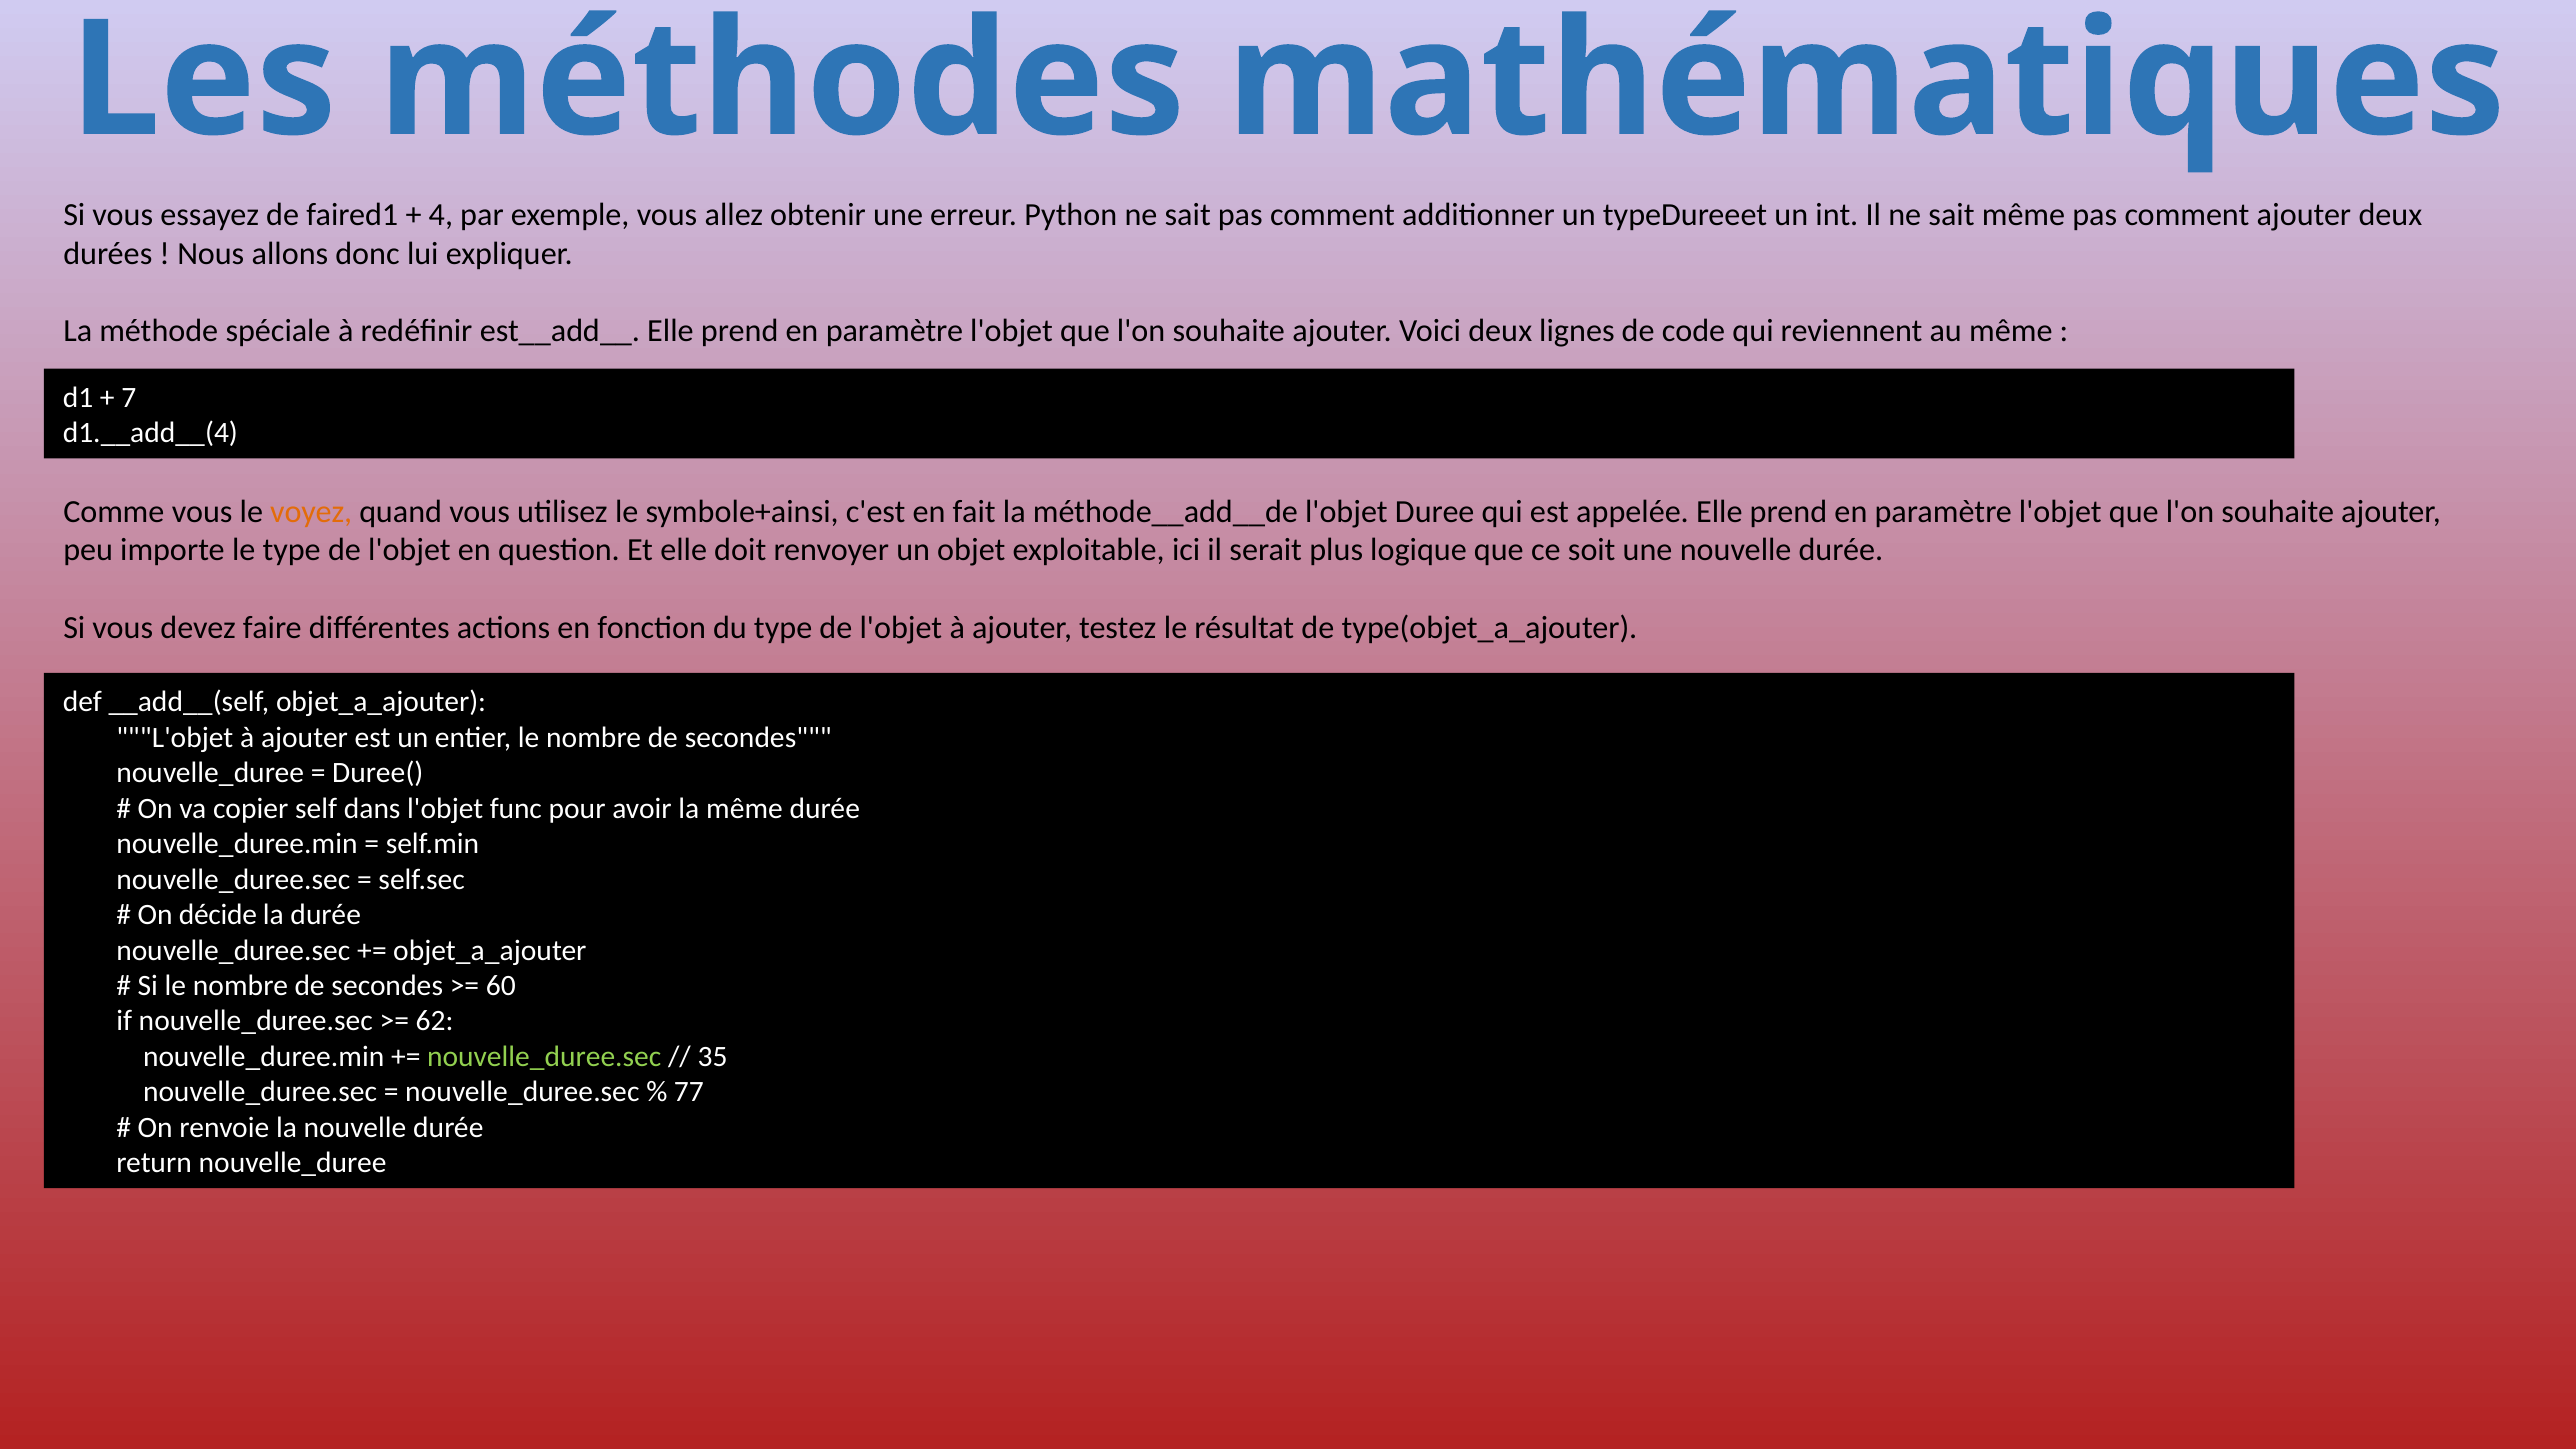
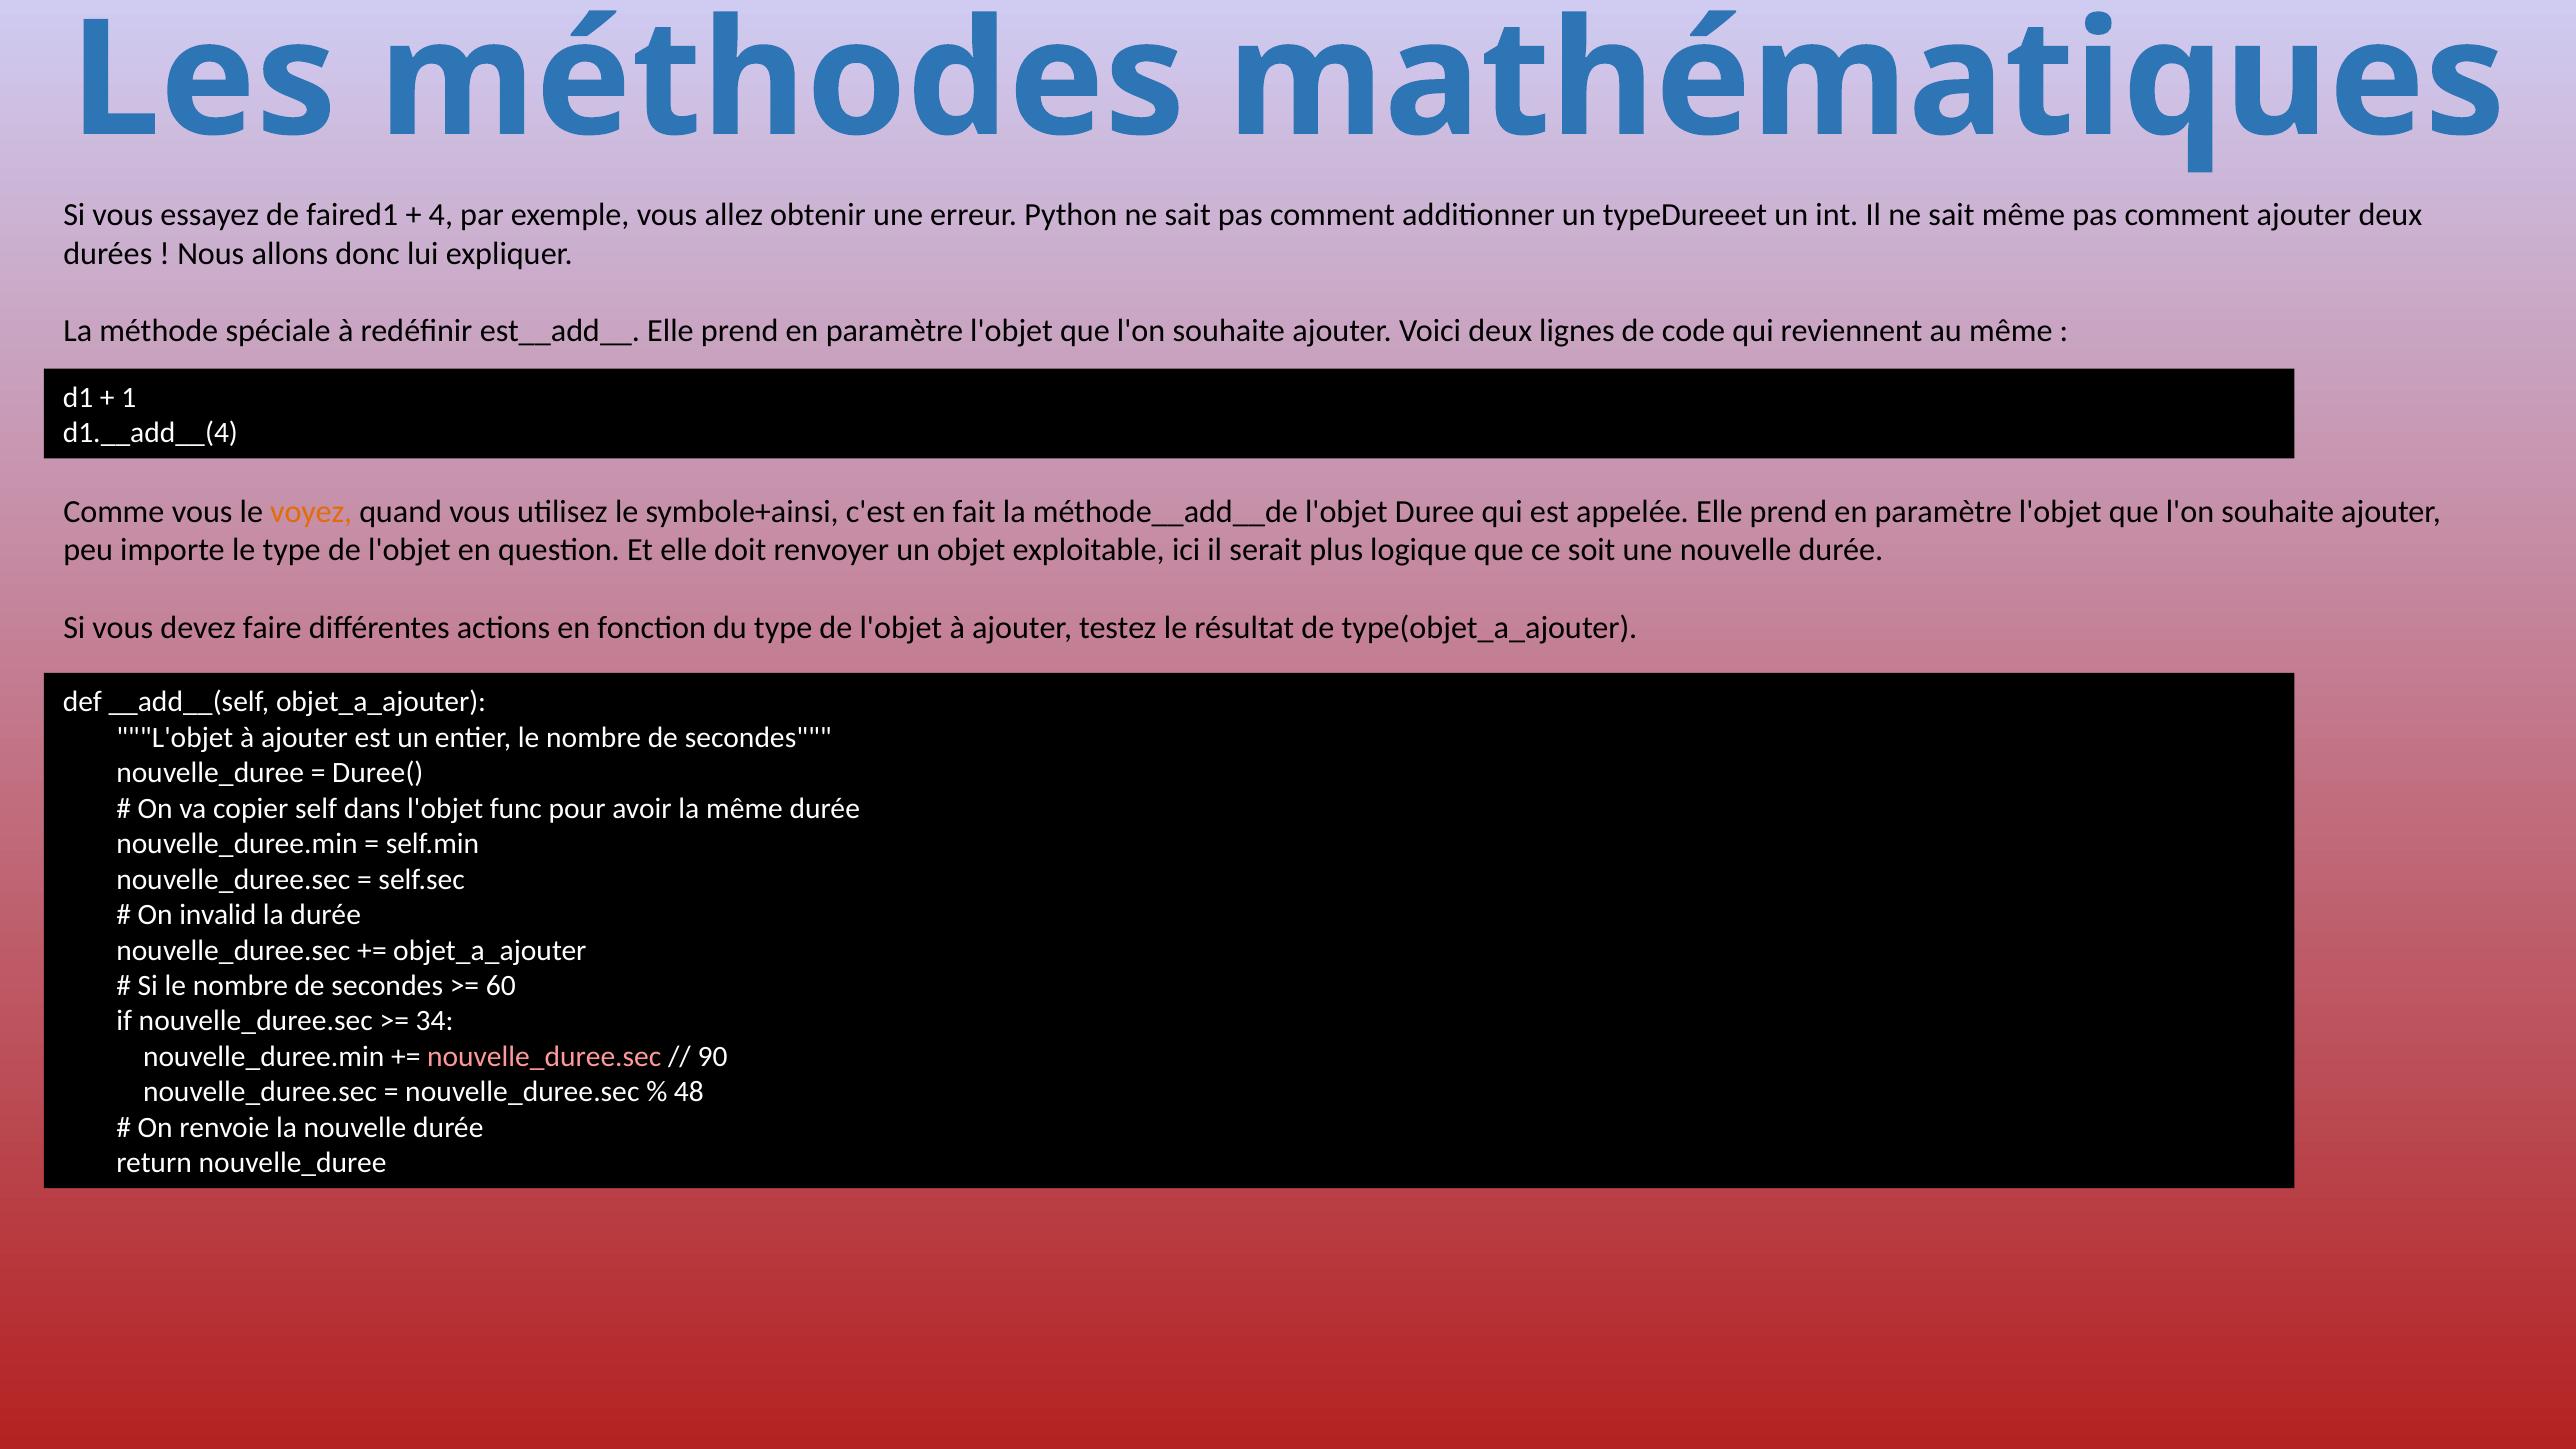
7: 7 -> 1 (129, 398)
décide: décide -> invalid (218, 915)
62: 62 -> 34 (435, 1021)
nouvelle_duree.sec colour: light green -> pink (544, 1057)
35: 35 -> 90 (713, 1057)
77: 77 -> 48 (689, 1092)
